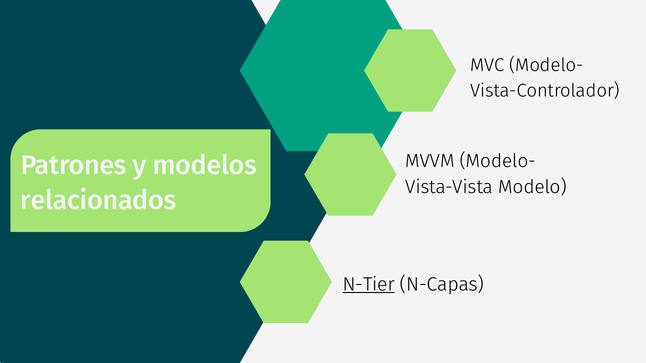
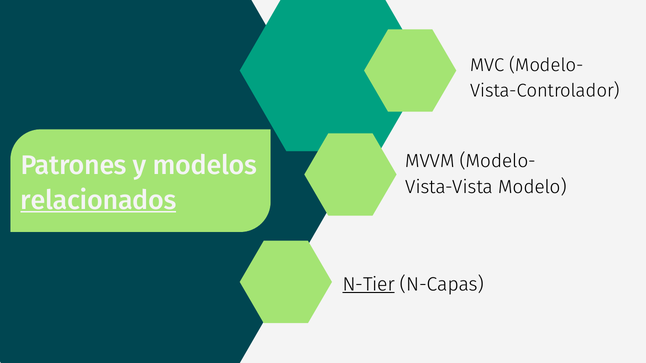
relacionados underline: none -> present (98, 201)
